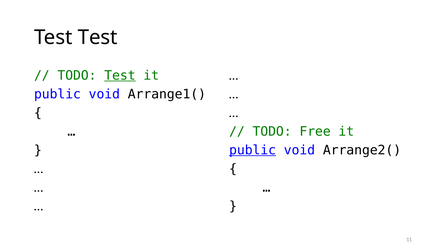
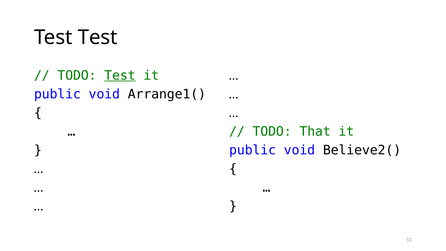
Free: Free -> That (315, 131)
public underline: present -> none (253, 150)
Arrange2(: Arrange2( -> Believe2( (362, 150)
